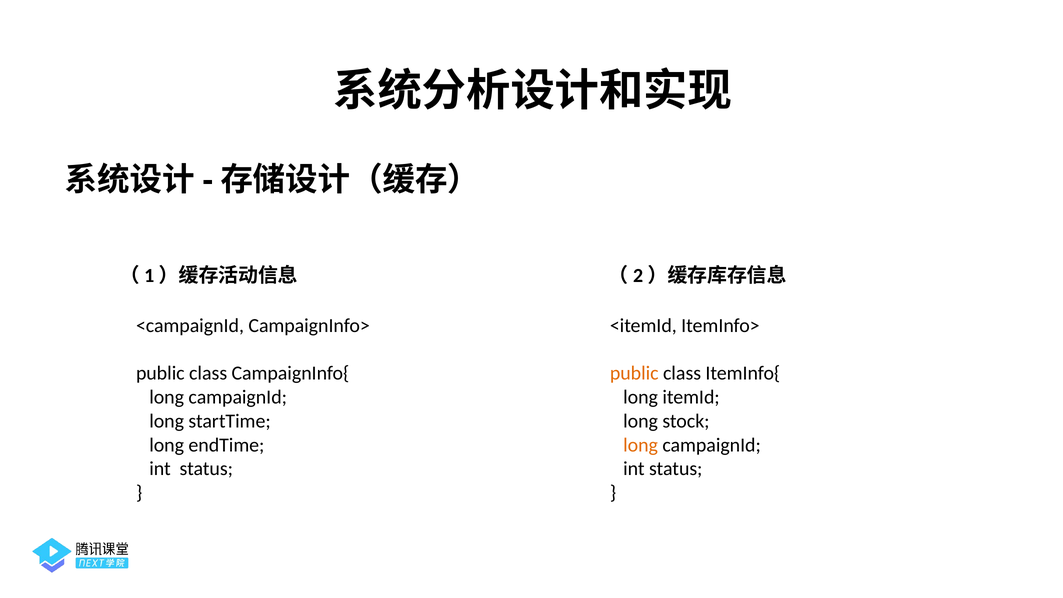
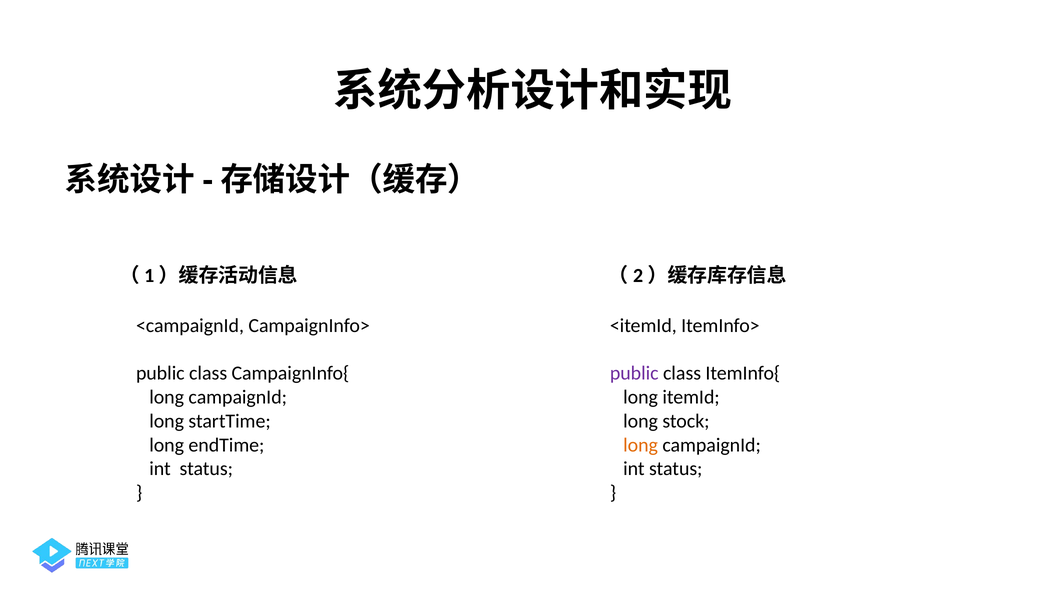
public colour: orange -> purple (634, 373)
